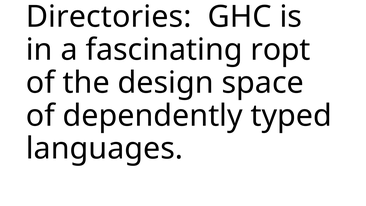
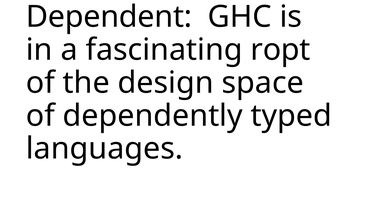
Directories: Directories -> Dependent (109, 17)
